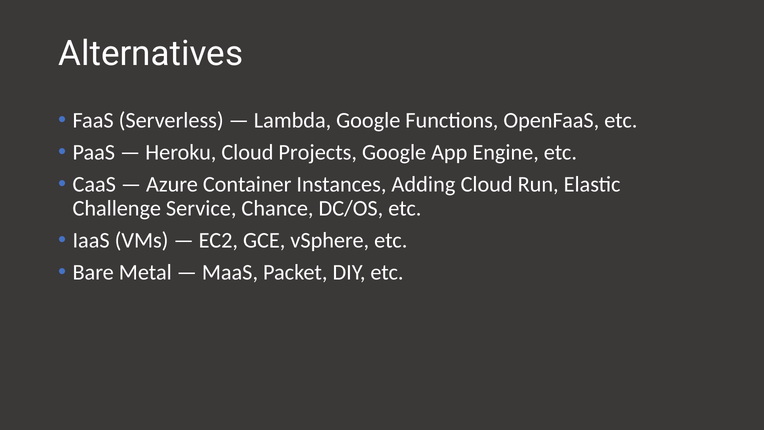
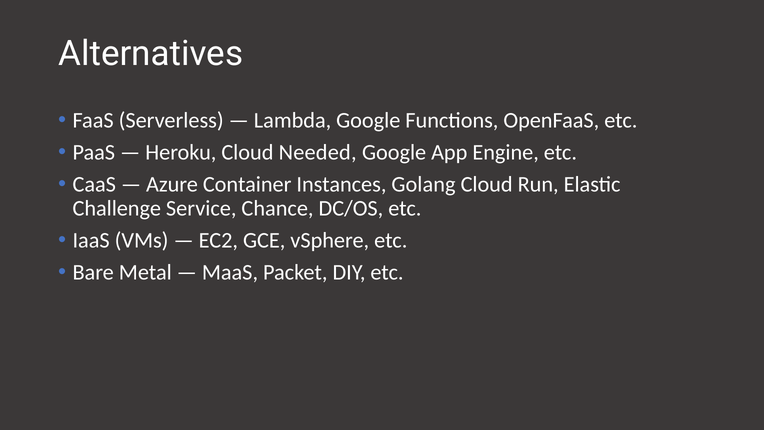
Projects: Projects -> Needed (318, 152)
Adding: Adding -> Golang (423, 184)
